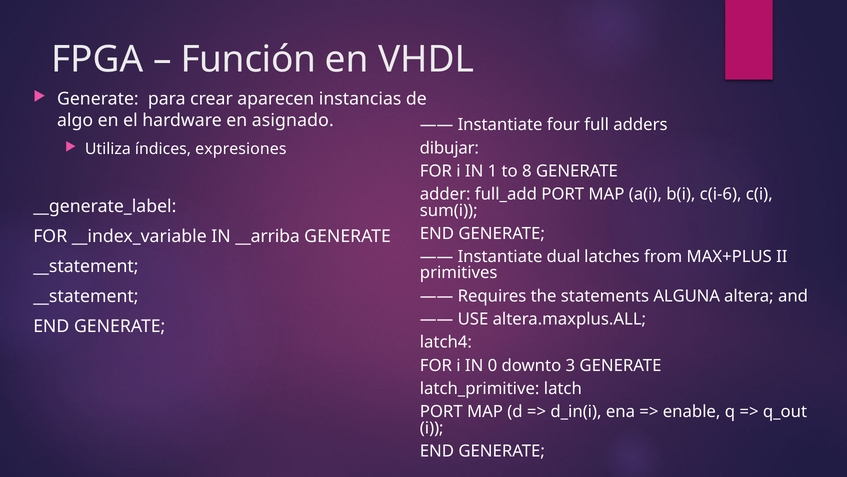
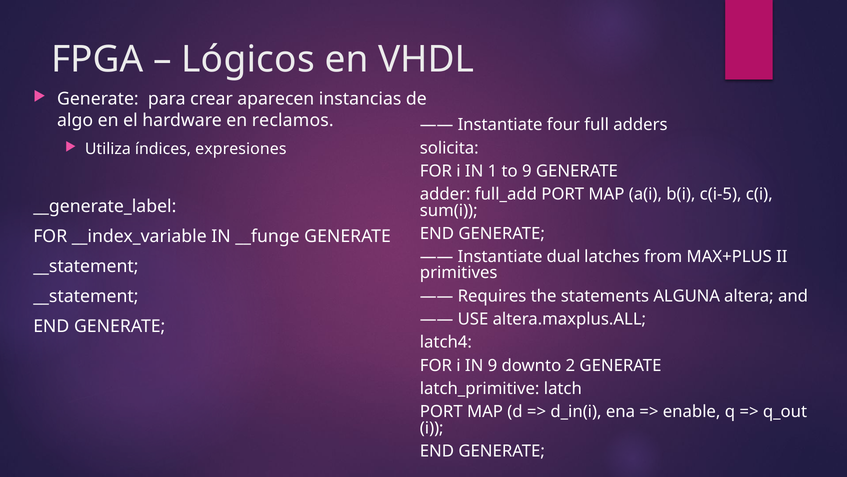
Función: Función -> Lógicos (248, 59)
asignado: asignado -> reclamos (293, 120)
dibujar: dibujar -> solicita (449, 148)
to 8: 8 -> 9 (527, 171)
c(i-6: c(i-6 -> c(i-5 (721, 194)
__arriba: __arriba -> __funge (267, 236)
IN 0: 0 -> 9 (492, 365)
3: 3 -> 2 (570, 365)
